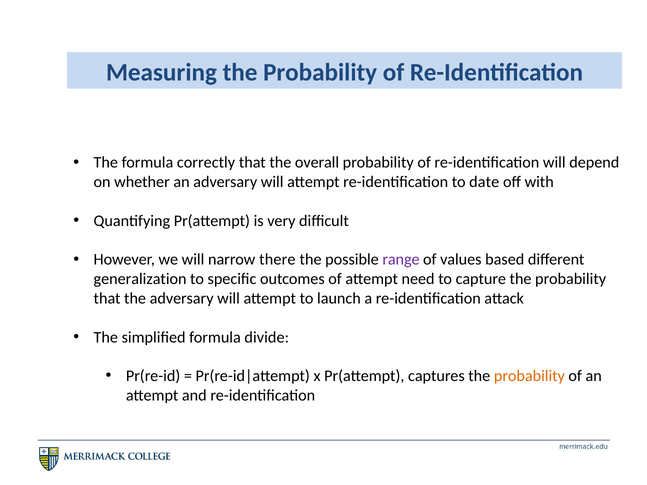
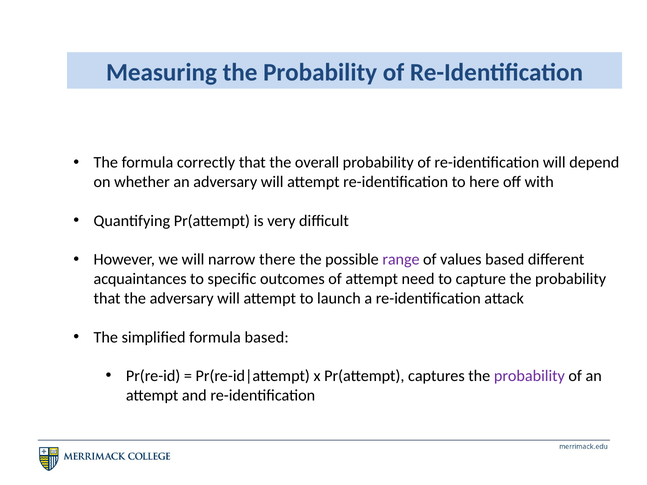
date: date -> here (484, 182)
generalization: generalization -> acquaintances (140, 279)
formula divide: divide -> based (267, 337)
probability colour: orange -> purple (529, 376)
